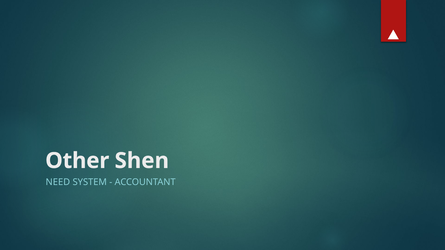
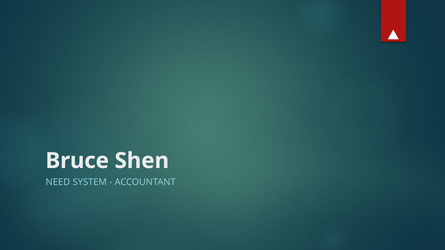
Other: Other -> Bruce (77, 161)
